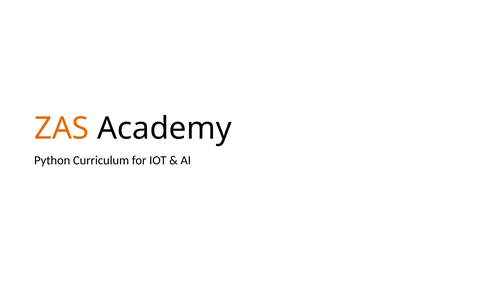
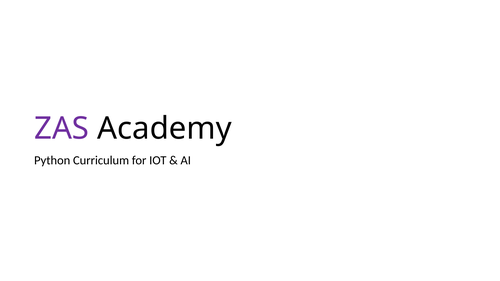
ZAS colour: orange -> purple (62, 129)
